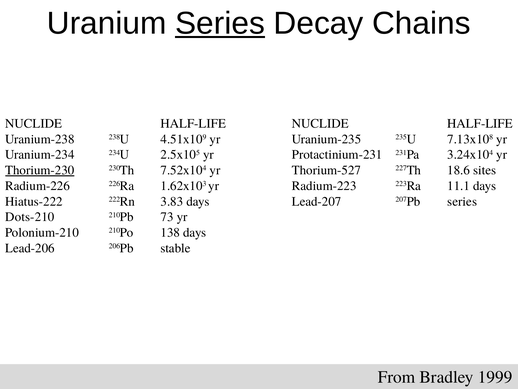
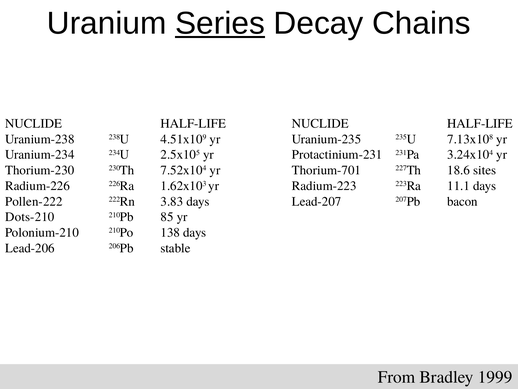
Thorium-230 underline: present -> none (40, 170)
Thorium-527: Thorium-527 -> Thorium-701 (326, 170)
Hiatus-222: Hiatus-222 -> Pollen-222 (34, 201)
207Pb series: series -> bacon (462, 201)
73: 73 -> 85 (167, 217)
